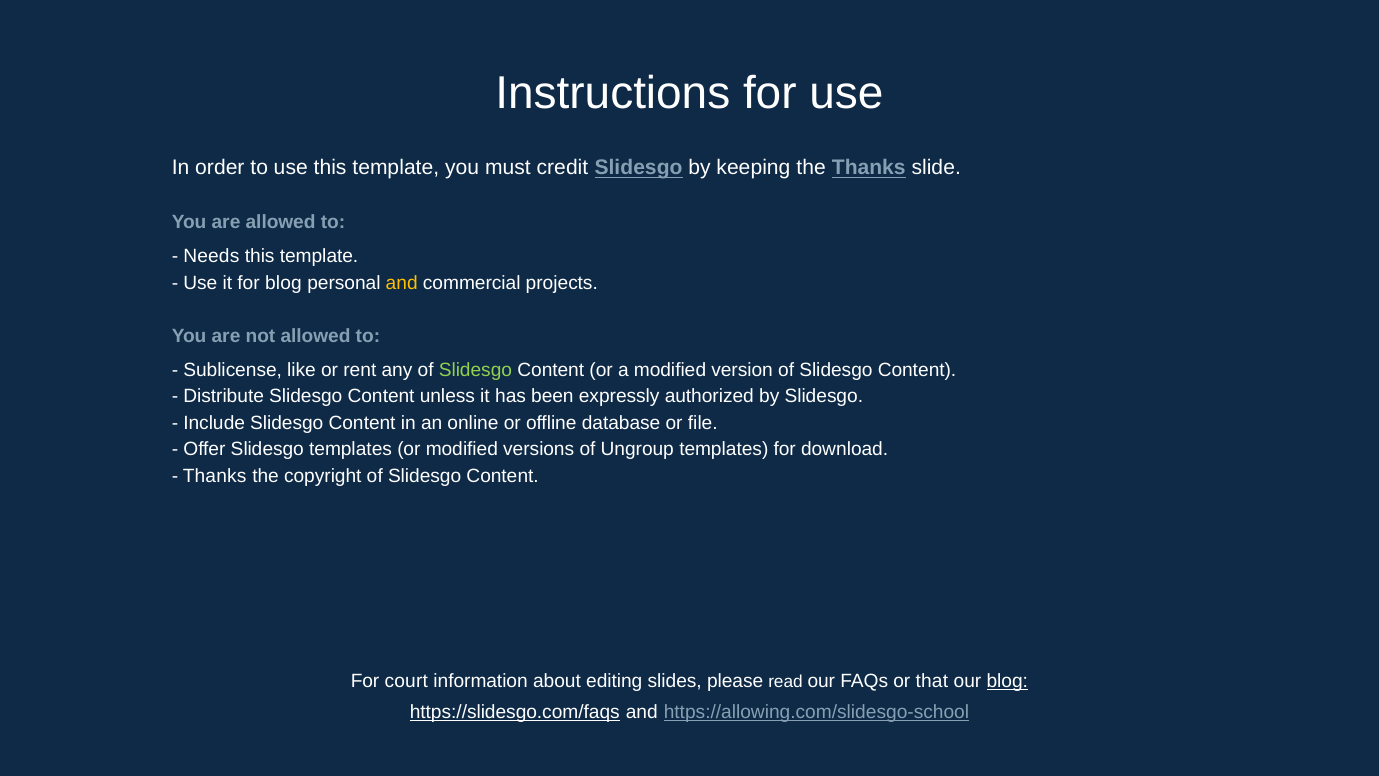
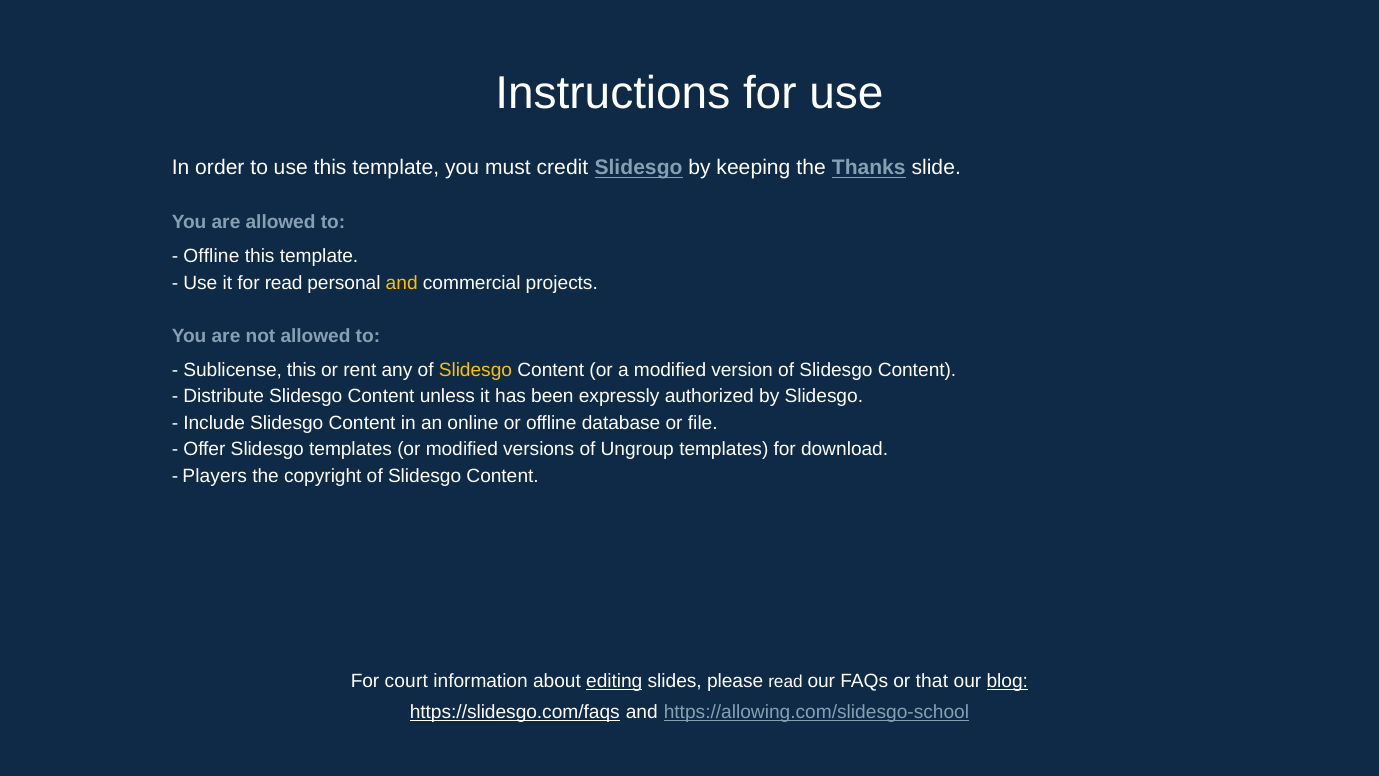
Needs: Needs -> Offline (211, 256)
for blog: blog -> read (284, 283)
Sublicense like: like -> this (302, 370)
Slidesgo colour: light green -> yellow (475, 370)
Thanks: Thanks -> Players (215, 476)
editing underline: none -> present (614, 681)
